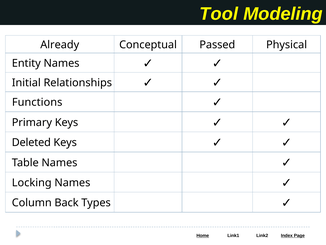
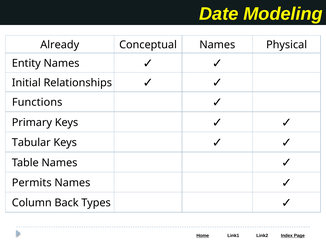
Tool: Tool -> Date (219, 14)
Conceptual Passed: Passed -> Names (217, 45)
Deleted: Deleted -> Tabular (31, 142)
Locking: Locking -> Permits (32, 182)
